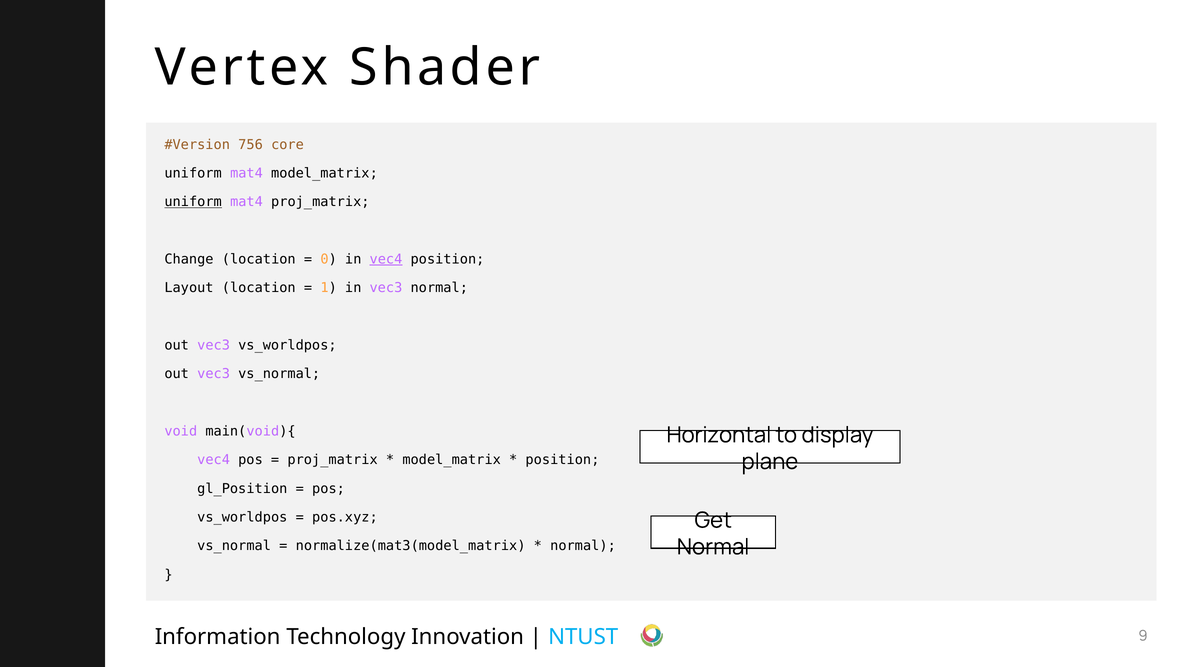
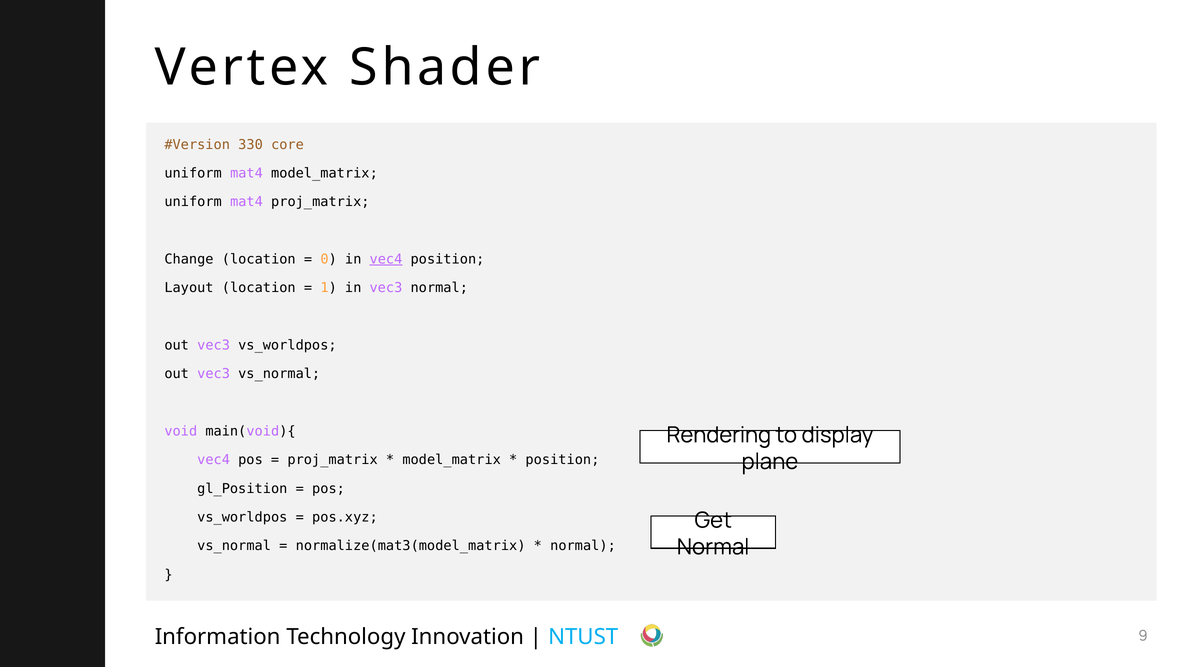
756: 756 -> 330 (251, 145)
uniform underline: present -> none (193, 202)
Horizontal: Horizontal -> Rendering (719, 435)
